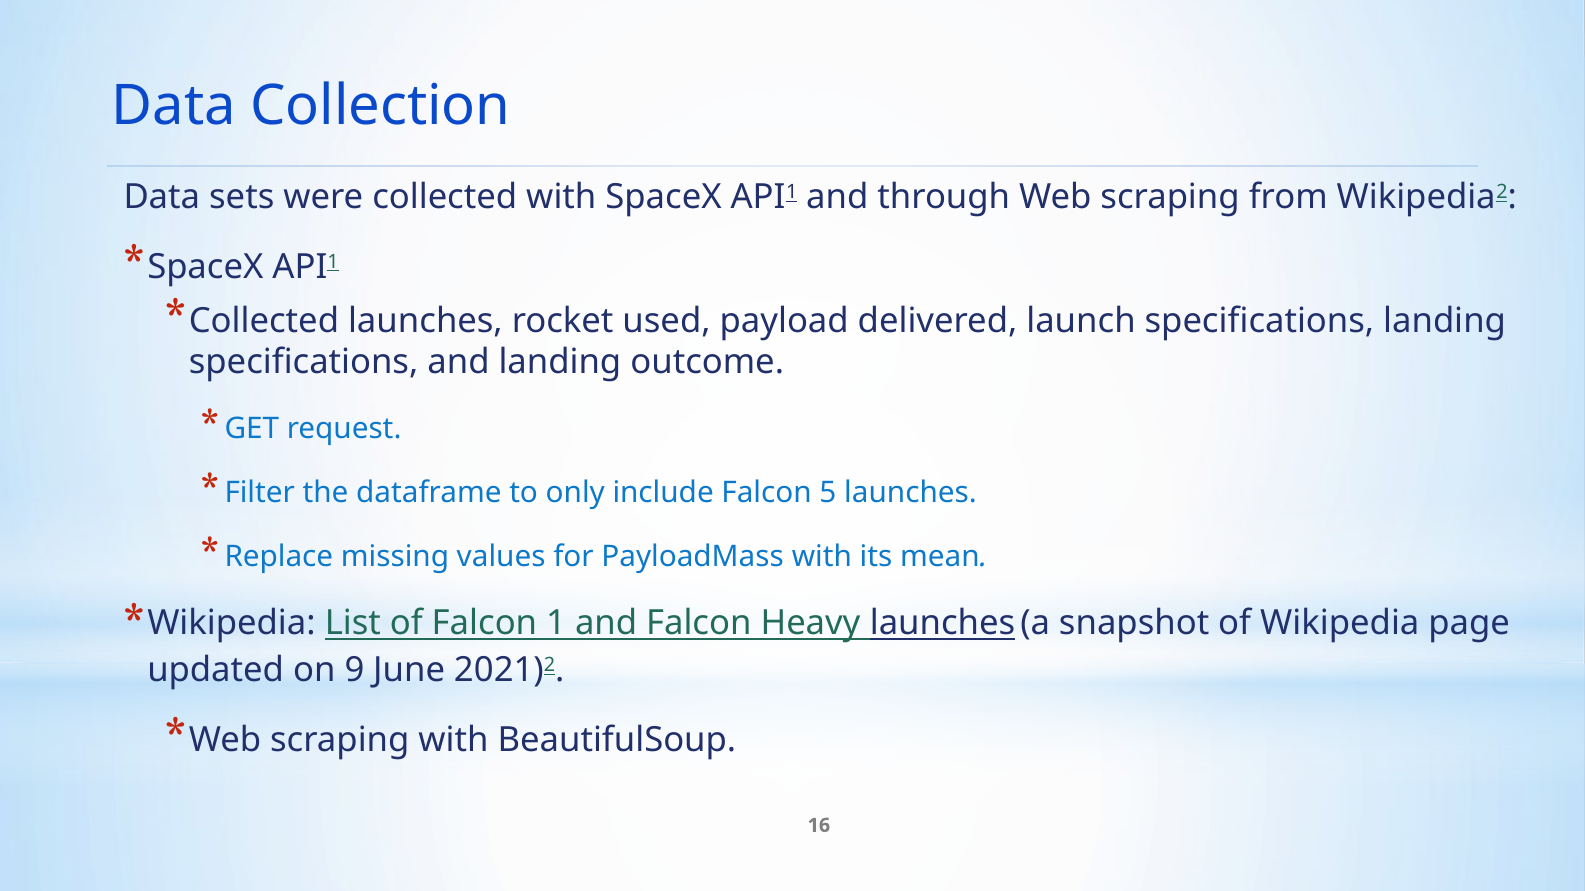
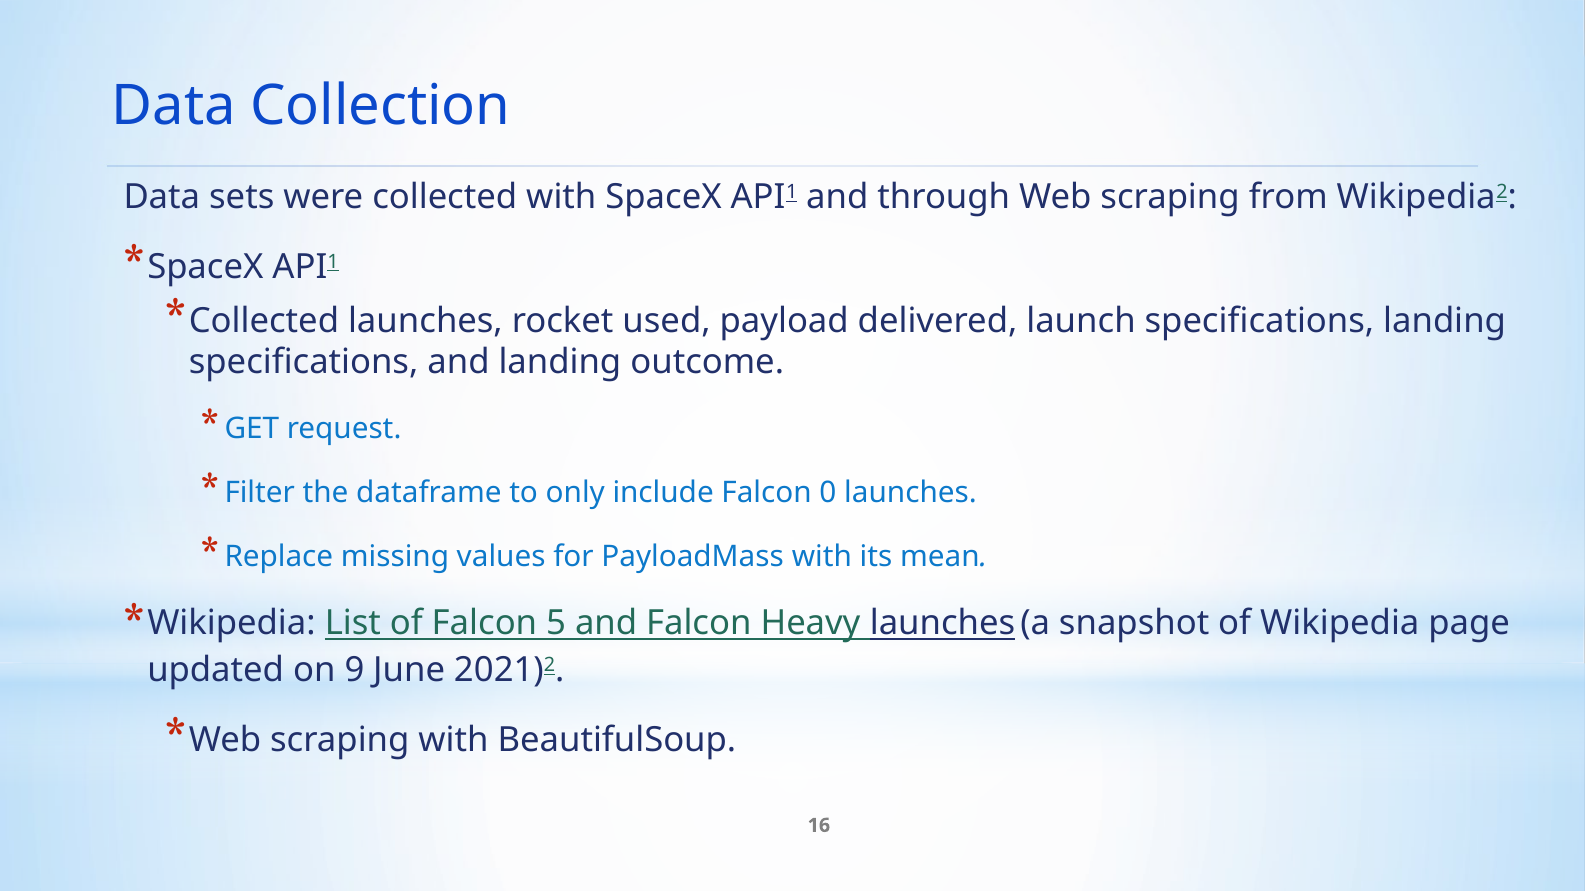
5: 5 -> 0 (828, 493)
1: 1 -> 5 (556, 624)
